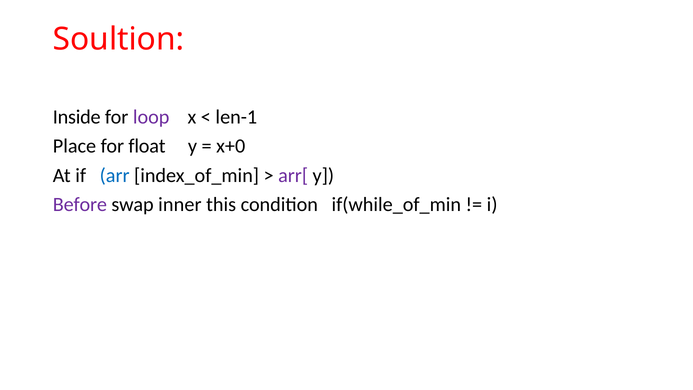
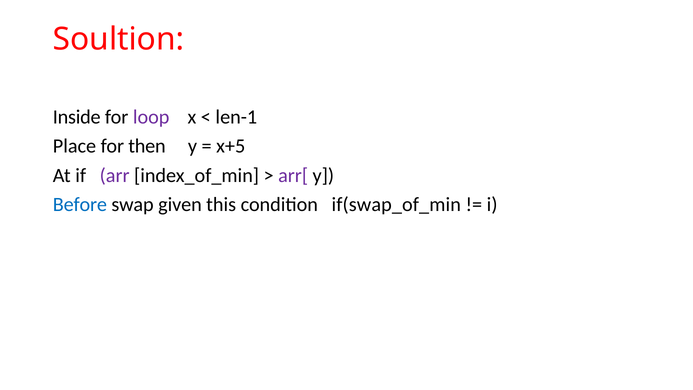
float: float -> then (147, 146)
x+0: x+0 -> x+5 (231, 146)
arr colour: blue -> purple (115, 175)
Before colour: purple -> blue (80, 204)
inner: inner -> given (180, 204)
if(while_of_min: if(while_of_min -> if(swap_of_min (396, 204)
